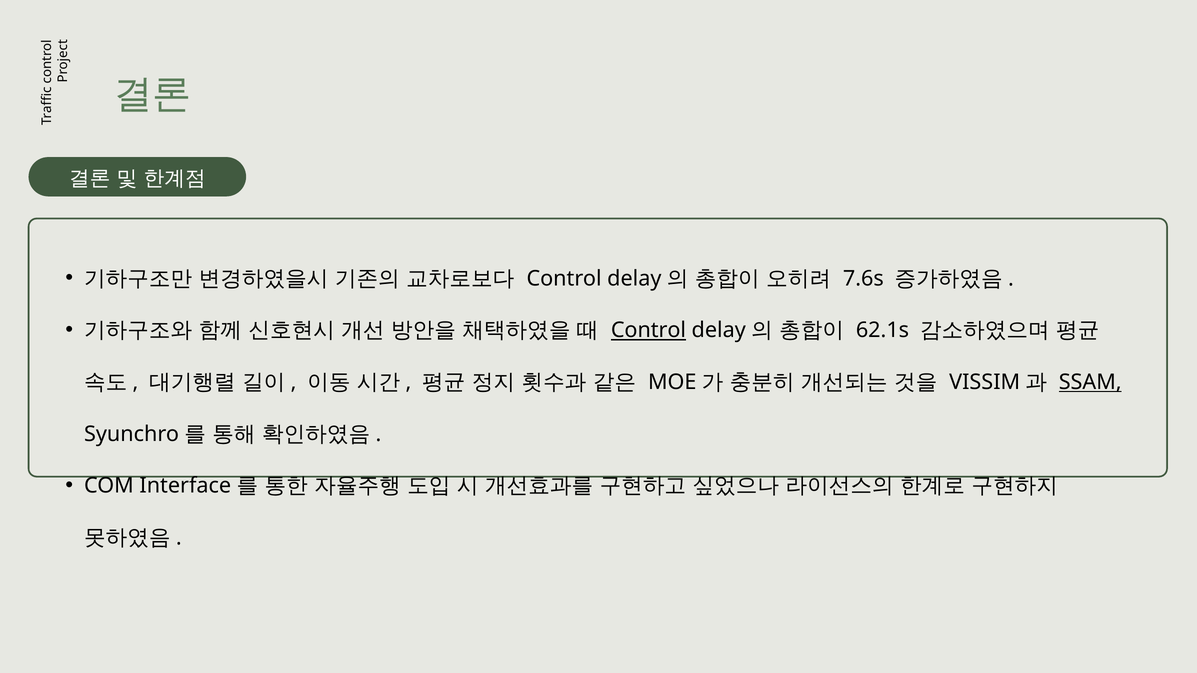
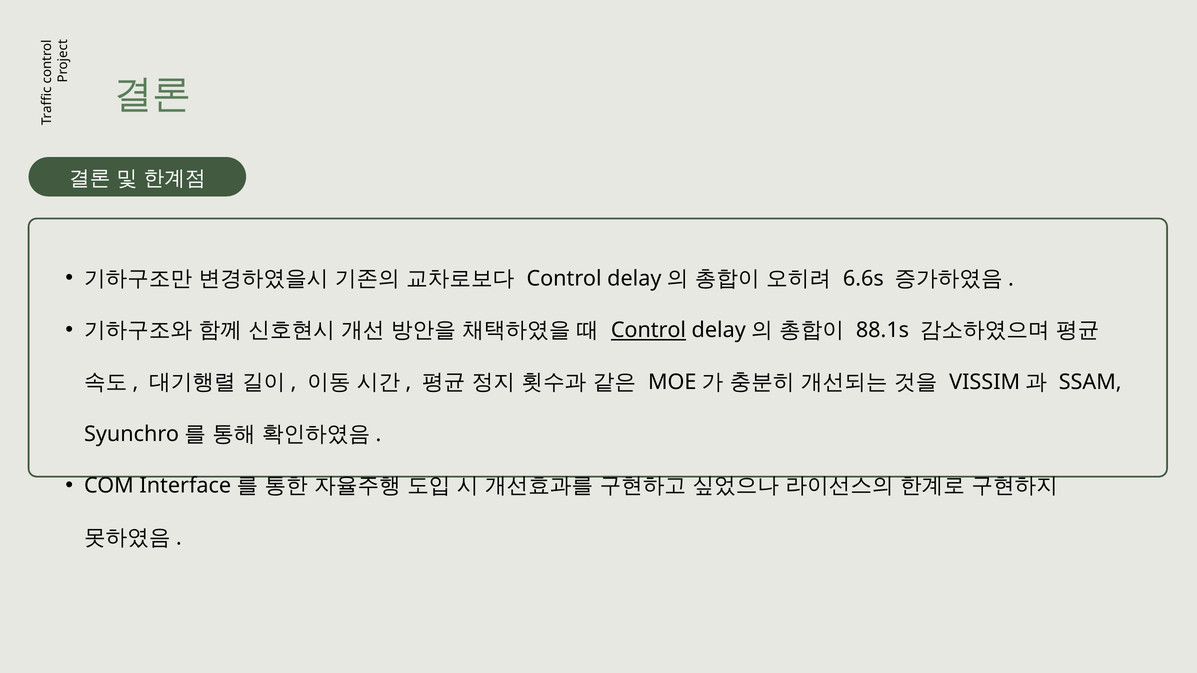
7.6s: 7.6s -> 6.6s (863, 279)
62.1s: 62.1s -> 88.1s (882, 331)
SSAM underline: present -> none (1090, 382)
